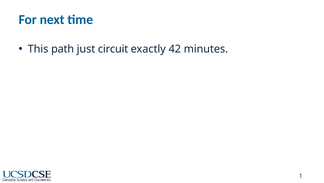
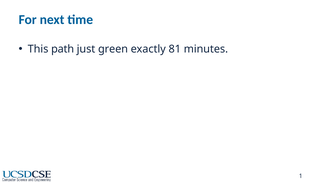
circuit: circuit -> green (113, 49)
42: 42 -> 81 (175, 49)
